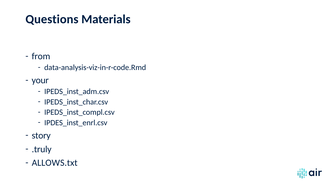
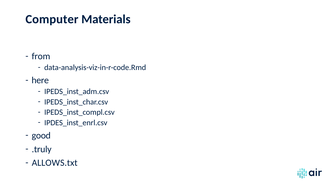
Questions: Questions -> Computer (52, 19)
your: your -> here (40, 80)
story: story -> good (41, 135)
